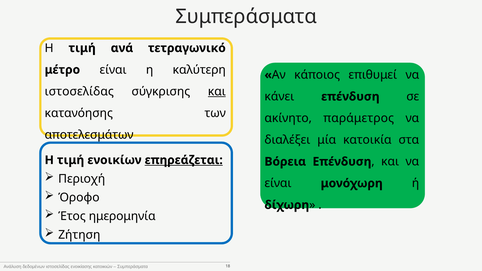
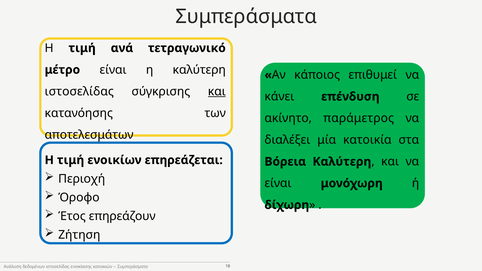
επηρεάζεται underline: present -> none (184, 160)
Βόρεια Επένδυση: Επένδυση -> Καλύτερη (342, 162)
ημερομηνία: ημερομηνία -> επηρεάζουν (122, 216)
